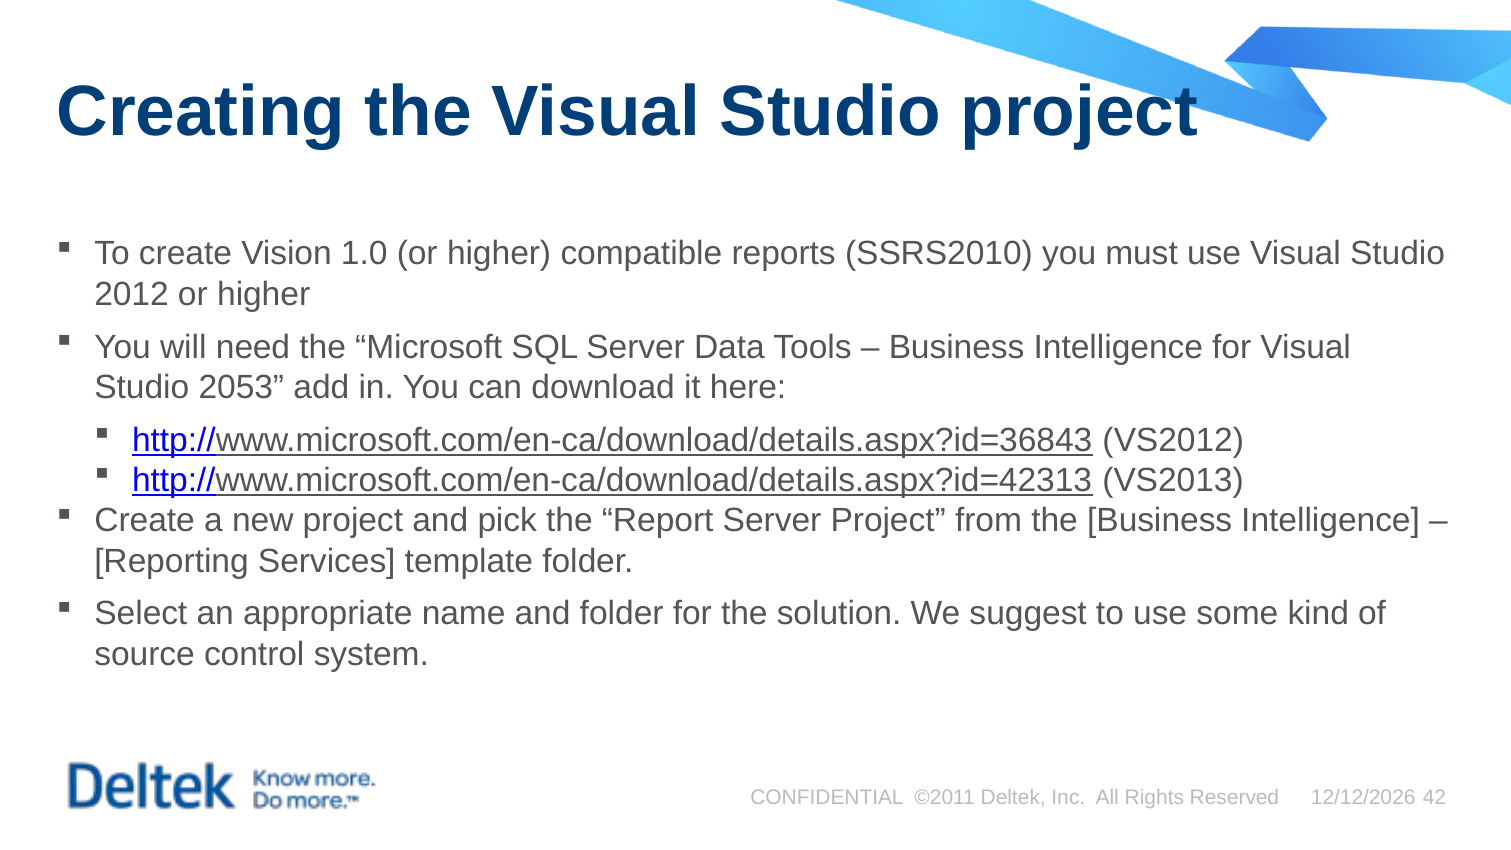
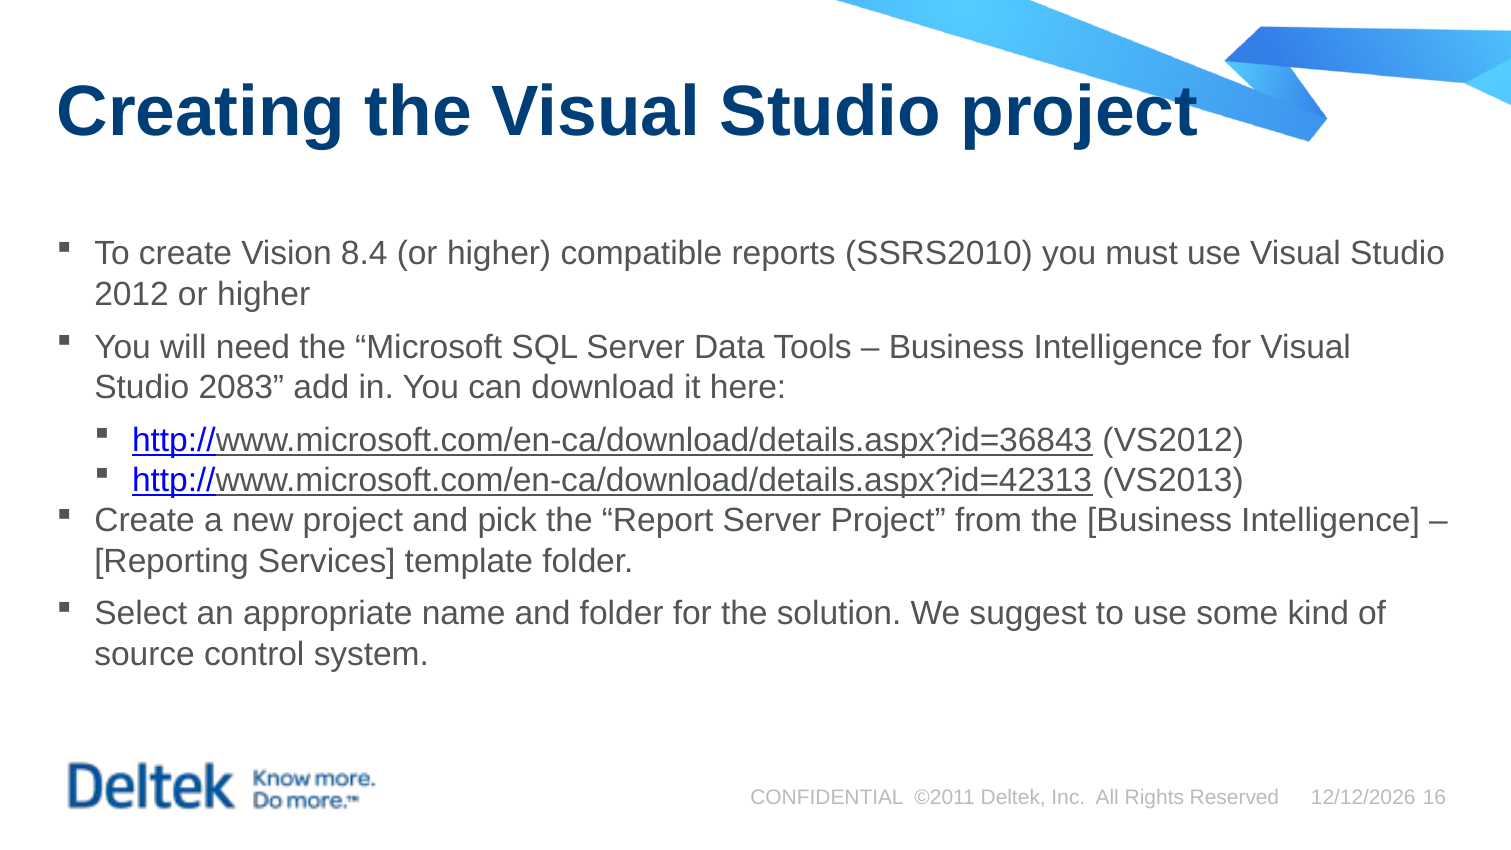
1.0: 1.0 -> 8.4 (364, 254)
2053: 2053 -> 2083 (241, 387)
42: 42 -> 16 (1434, 797)
